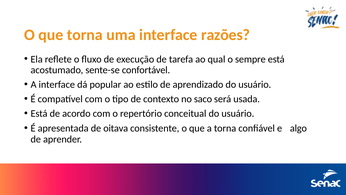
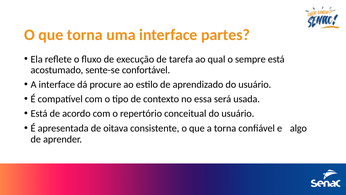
razões: razões -> partes (226, 35)
popular: popular -> procure (105, 84)
saco: saco -> essa (203, 99)
